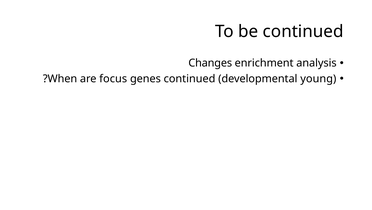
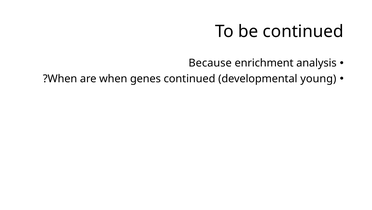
Changes: Changes -> Because (210, 63)
are focus: focus -> when (113, 78)
